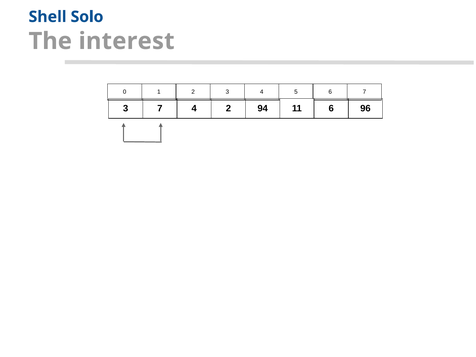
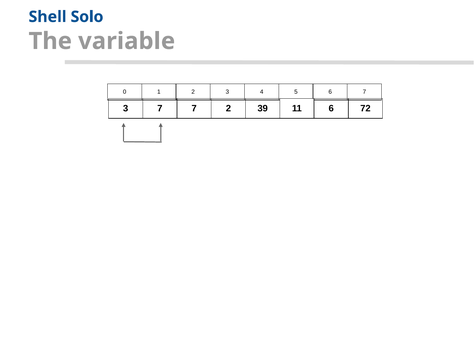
interest: interest -> variable (127, 41)
7 4: 4 -> 7 (194, 109)
94: 94 -> 39 (263, 109)
96: 96 -> 72 (365, 109)
